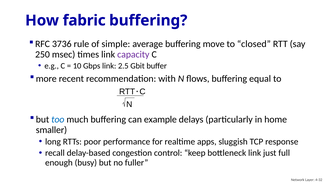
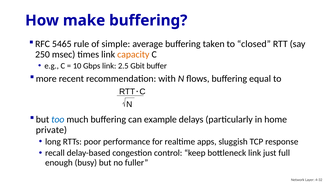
fabric: fabric -> make (84, 20)
3736: 3736 -> 5465 (62, 44)
move: move -> taken (214, 44)
capacity colour: purple -> orange (133, 54)
smaller: smaller -> private (51, 130)
